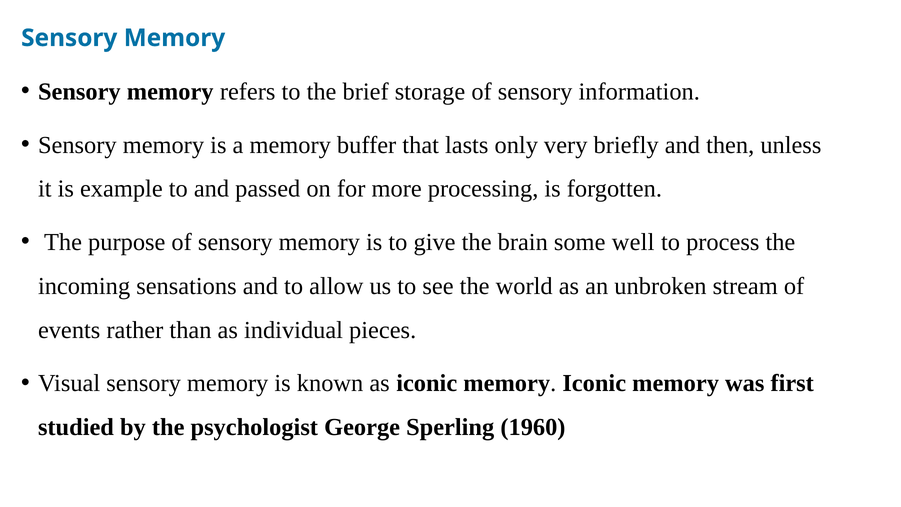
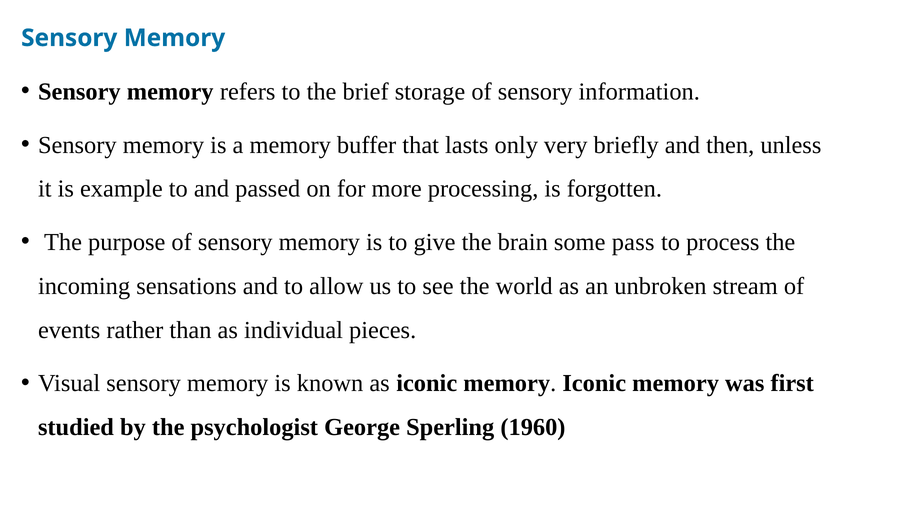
well: well -> pass (633, 242)
